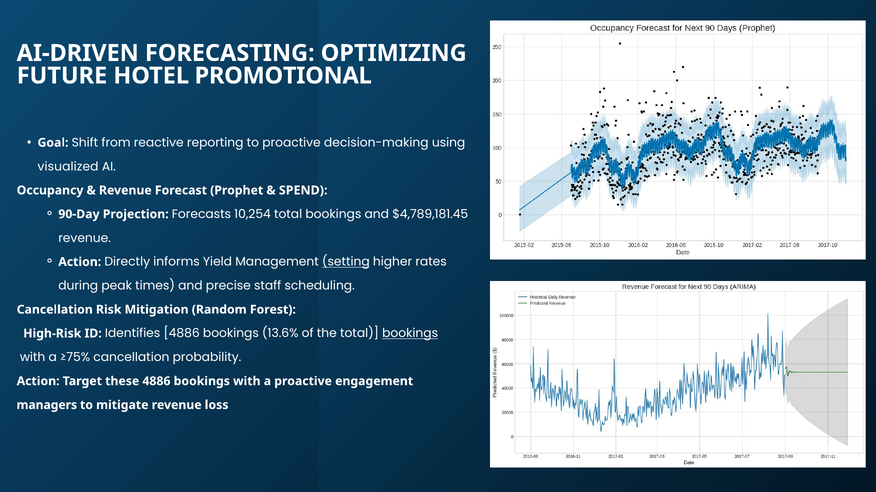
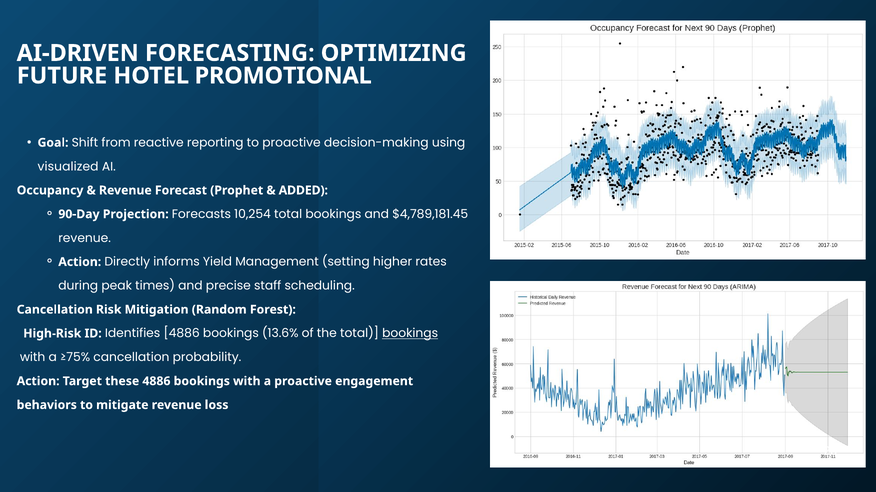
SPEND: SPEND -> ADDED (303, 191)
setting underline: present -> none (346, 262)
managers: managers -> behaviors (47, 406)
